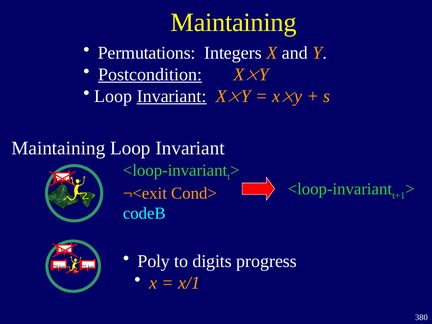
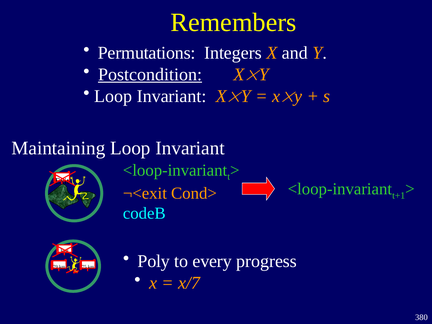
Maintaining: Maintaining -> Remembers (234, 23)
Invariant underline: present -> none (172, 96)
digits: digits -> every (212, 261)
x/1: x/1 -> x/7 (189, 283)
